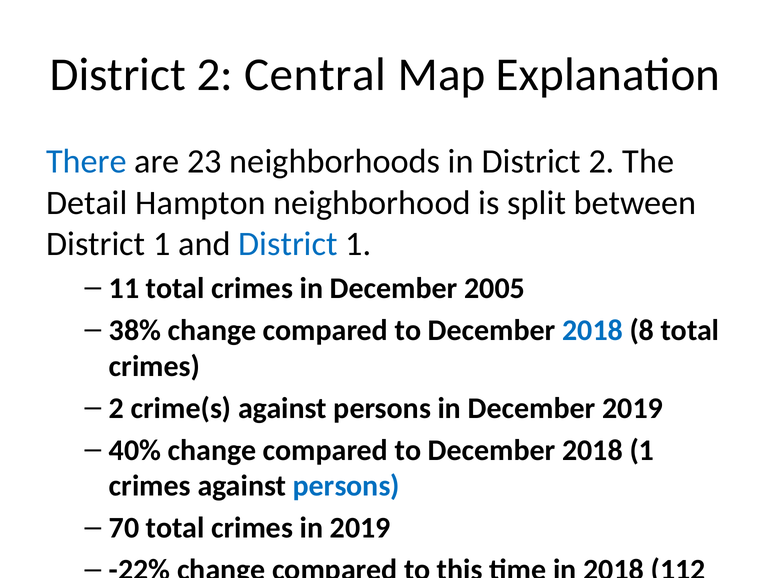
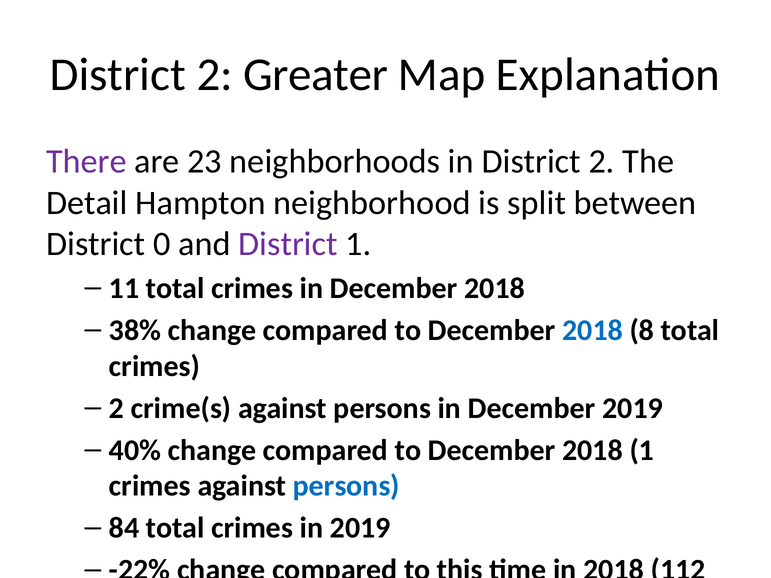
Central: Central -> Greater (316, 75)
There colour: blue -> purple (86, 162)
1: 1 -> 0 (162, 244)
District colour: blue -> purple (288, 244)
in December 2005: 2005 -> 2018 (495, 288)
70: 70 -> 84 (124, 528)
